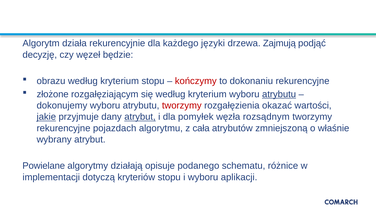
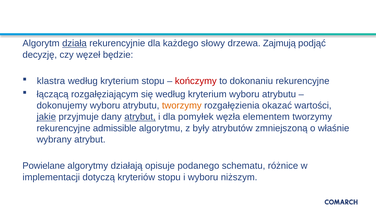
działa underline: none -> present (74, 43)
języki: języki -> słowy (213, 43)
obrazu: obrazu -> klastra (51, 81)
złożone: złożone -> łączącą (53, 94)
atrybutu underline: present -> none (279, 94)
tworzymy colour: red -> orange (182, 105)
rozsądnym: rozsądnym -> elementem (266, 117)
pojazdach: pojazdach -> admissible (115, 128)
cała: cała -> były (201, 128)
aplikacji: aplikacji -> niższym (239, 177)
